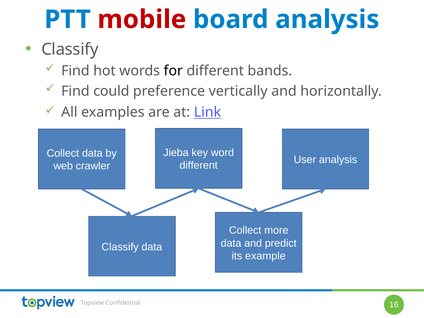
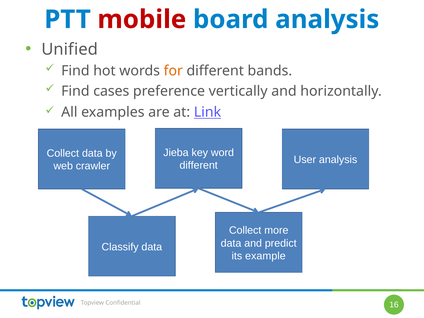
Classify: Classify -> Unified (70, 49)
for colour: black -> orange (173, 71)
could: could -> cases (111, 91)
